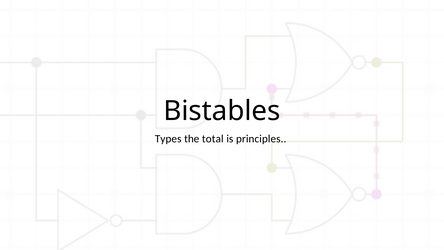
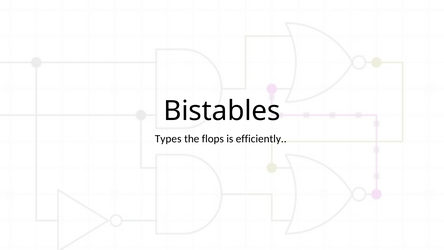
total: total -> flops (213, 139)
principles: principles -> efficiently (261, 139)
